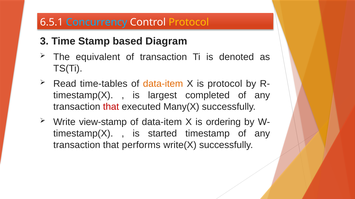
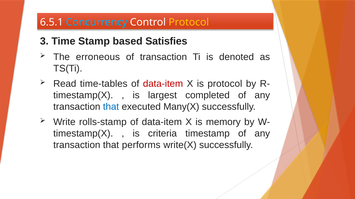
Diagram: Diagram -> Satisfies (166, 41)
equivalent: equivalent -> erroneous (98, 57)
data-item colour: orange -> red (163, 84)
that colour: red -> blue (111, 107)
view-stamp: view-stamp -> rolls-stamp (103, 122)
ordering: ordering -> memory (223, 122)
started: started -> criteria (162, 134)
